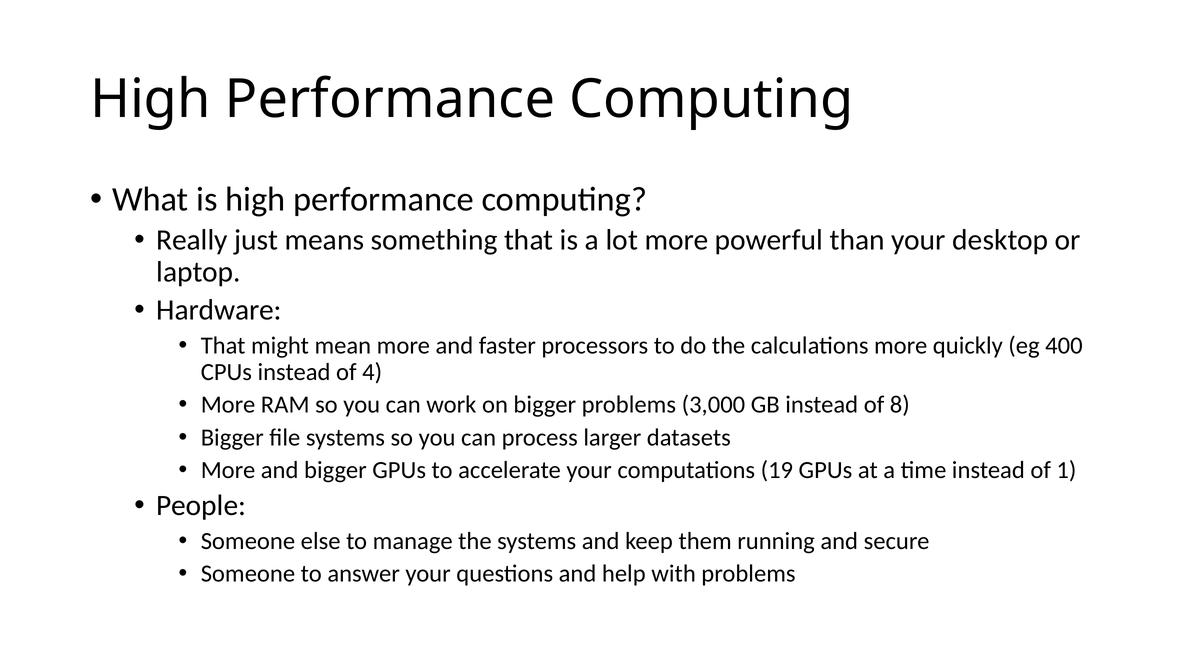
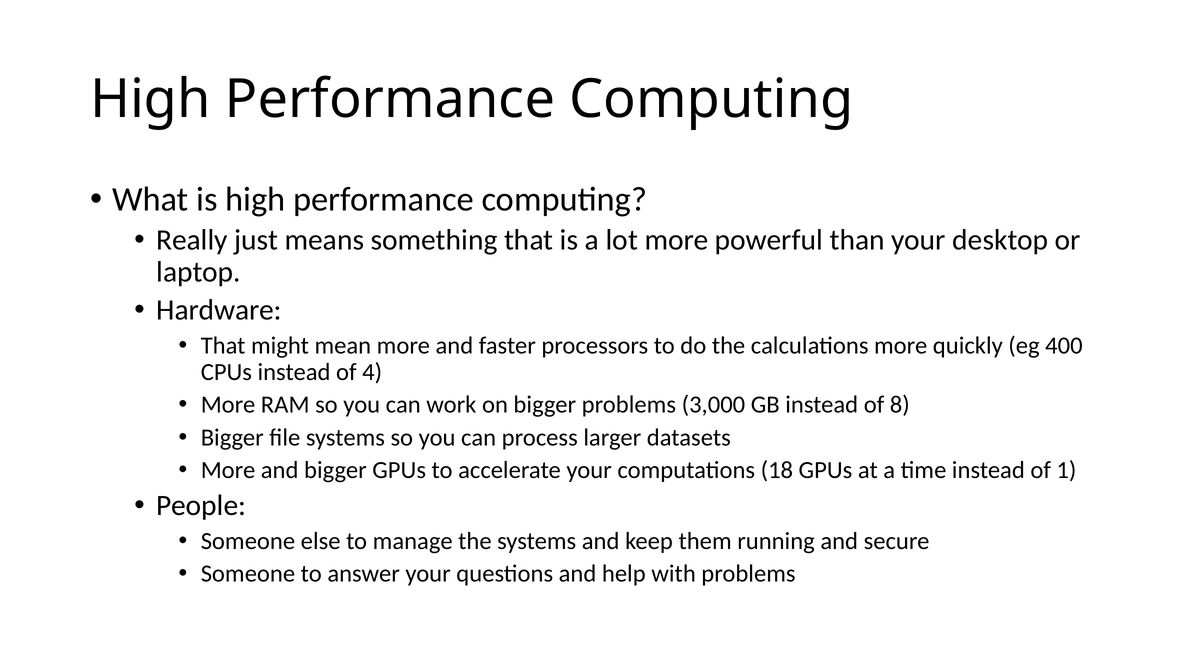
19: 19 -> 18 (777, 470)
